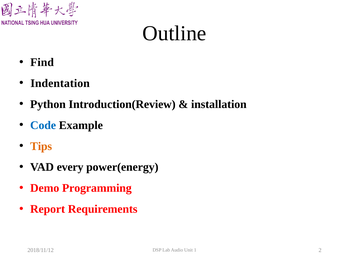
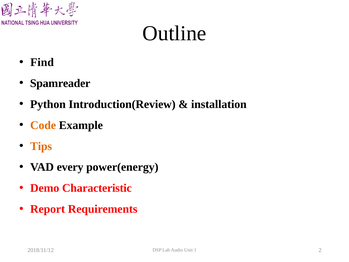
Indentation: Indentation -> Spamreader (60, 83)
Code colour: blue -> orange (43, 125)
Programming: Programming -> Characteristic (97, 188)
